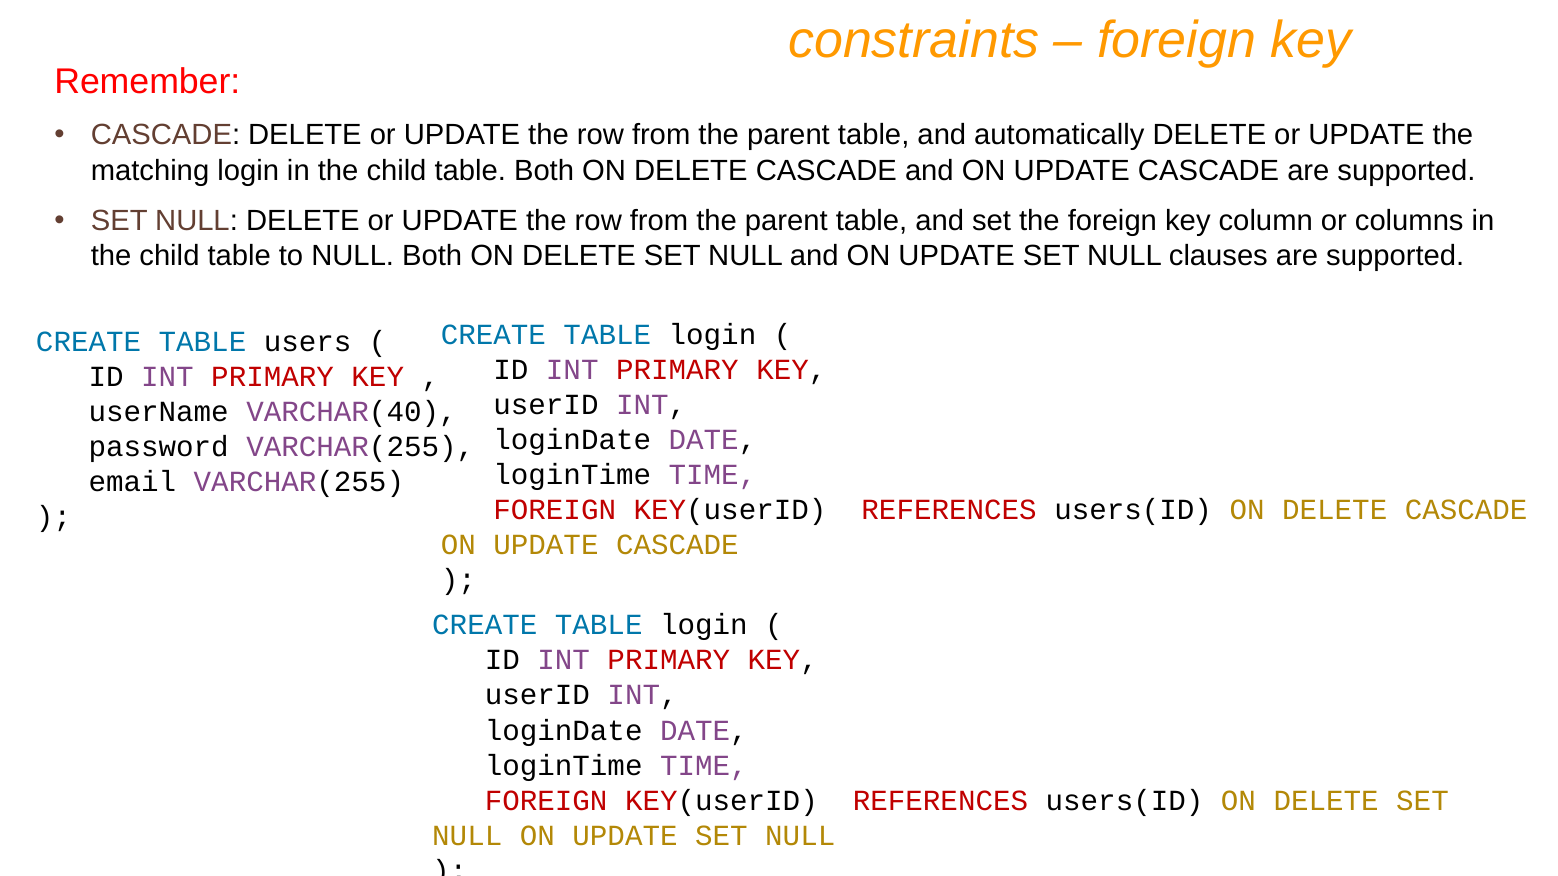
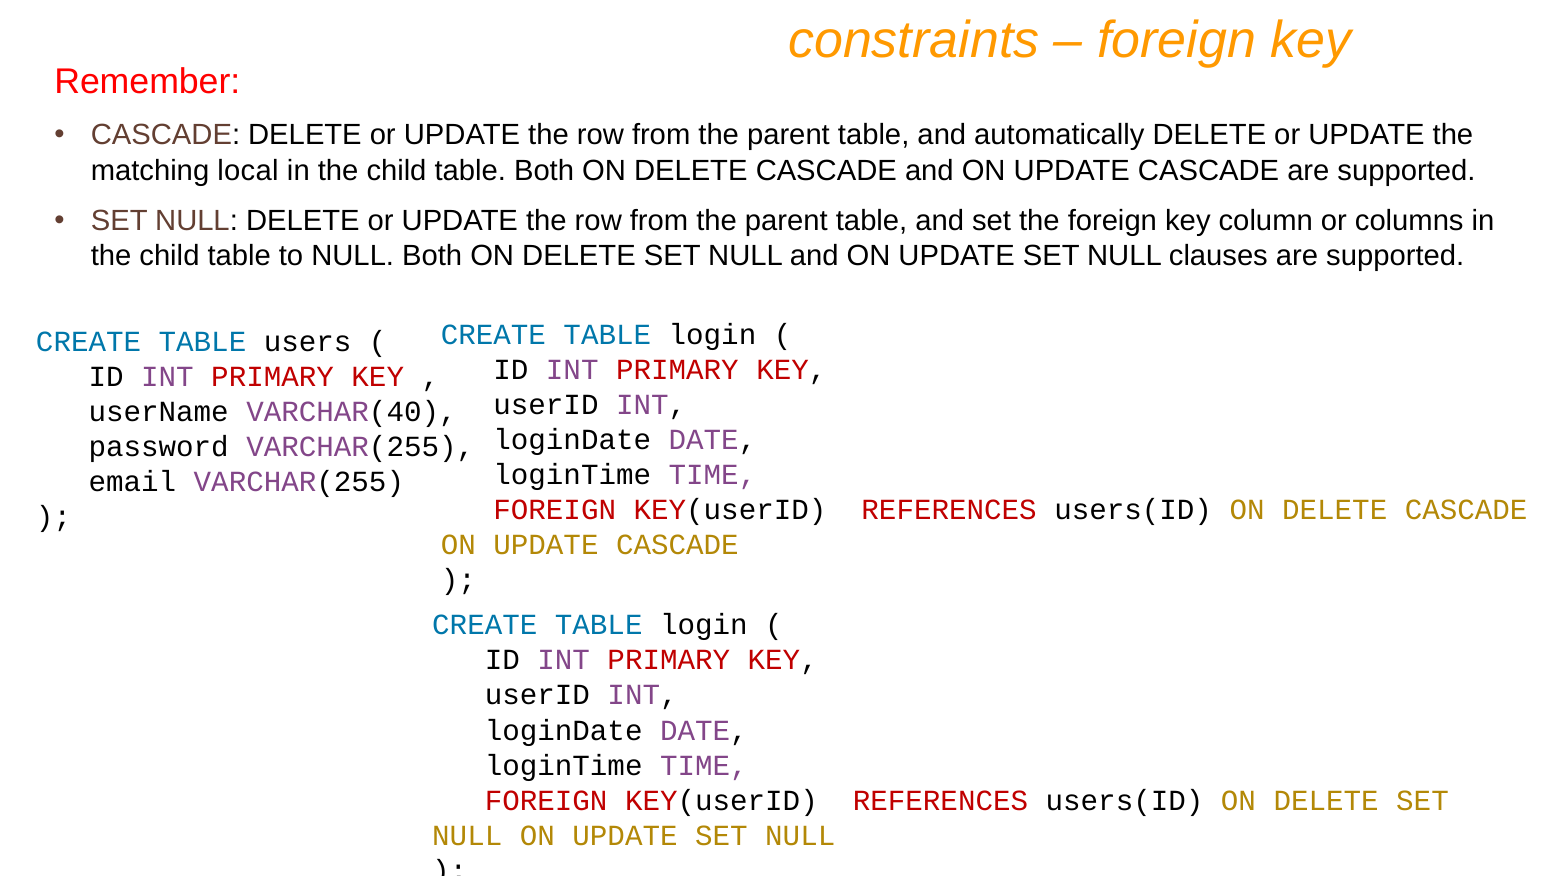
matching login: login -> local (248, 170)
